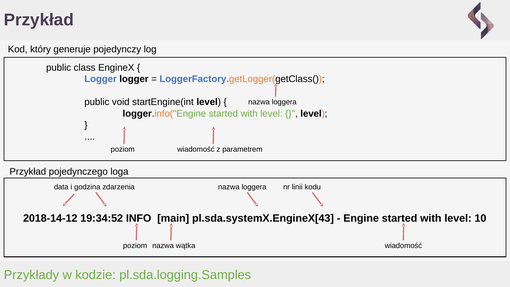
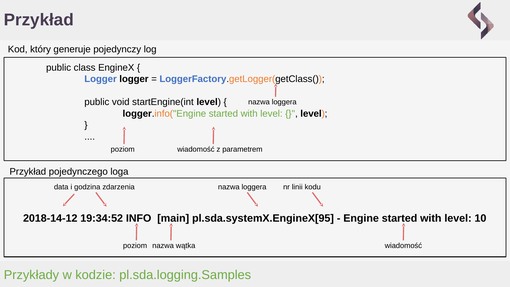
pl.sda.systemX.EngineX[43: pl.sda.systemX.EngineX[43 -> pl.sda.systemX.EngineX[95 (263, 218)
